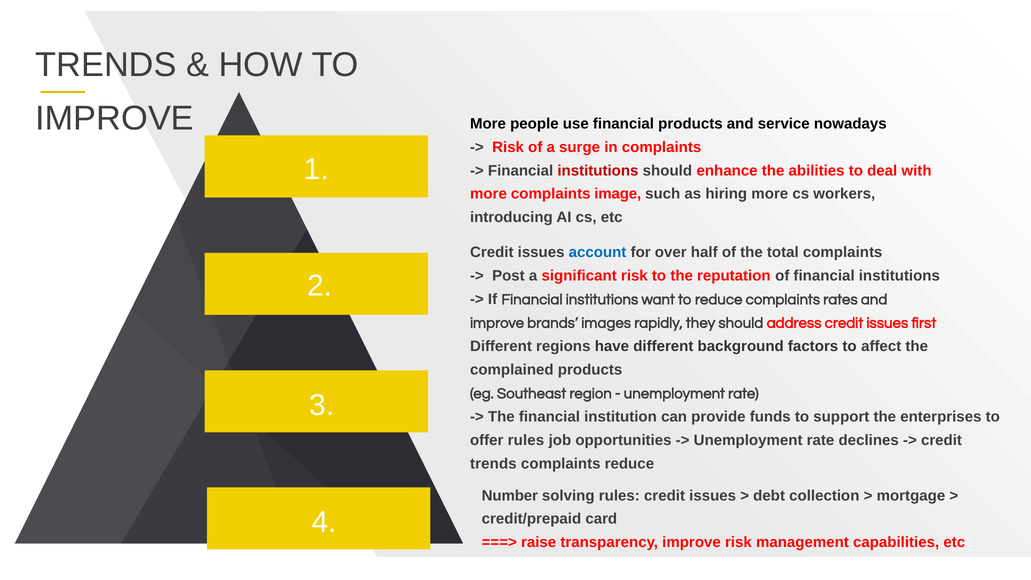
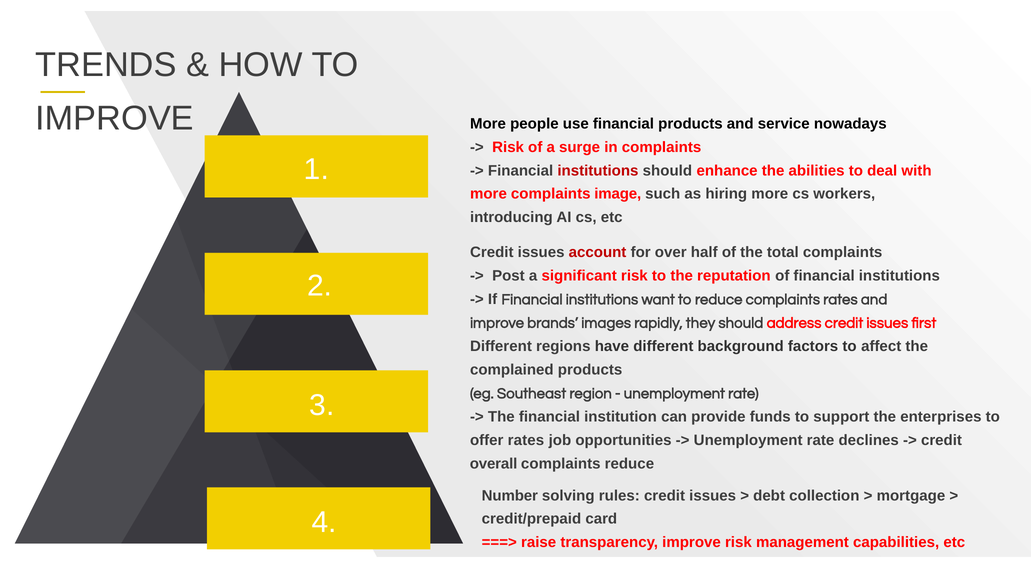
account colour: blue -> red (598, 252)
offer rules: rules -> rates (526, 440)
trends: trends -> overall (494, 464)
